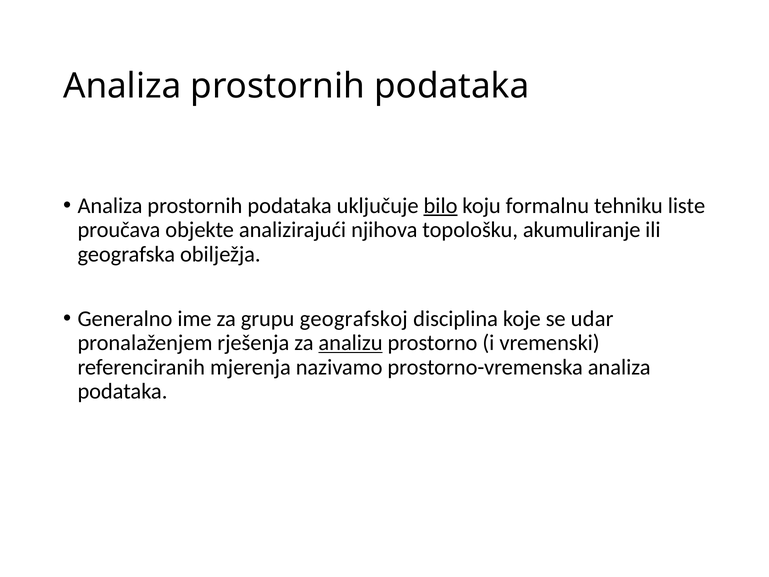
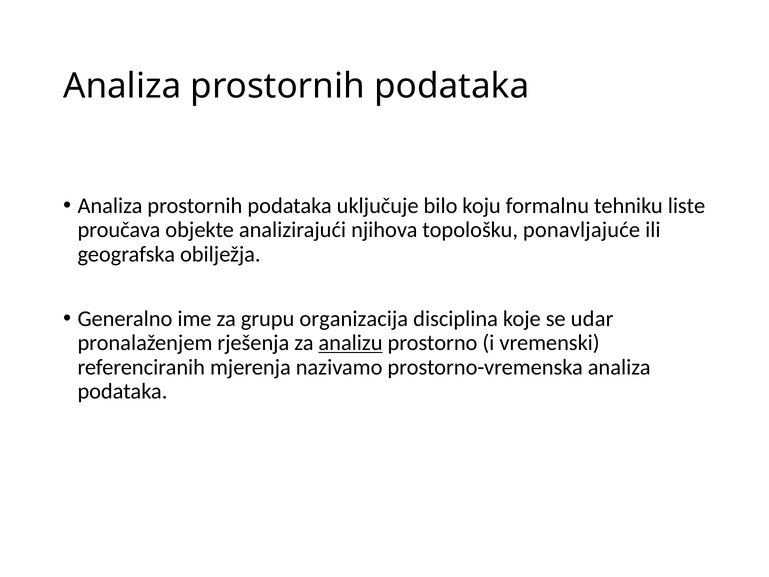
bilo underline: present -> none (441, 206)
akumuliranje: akumuliranje -> ponavljajuće (582, 230)
geografskoj: geografskoj -> organizacija (354, 319)
